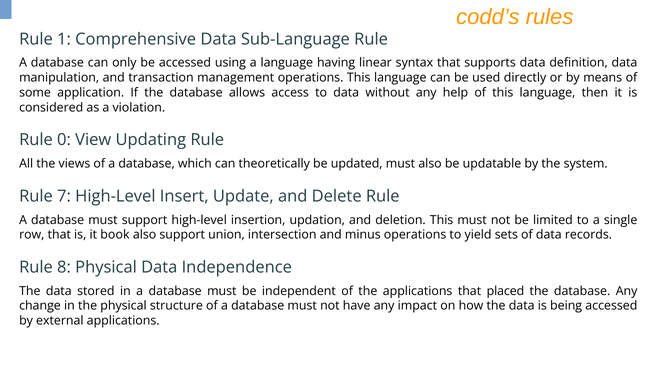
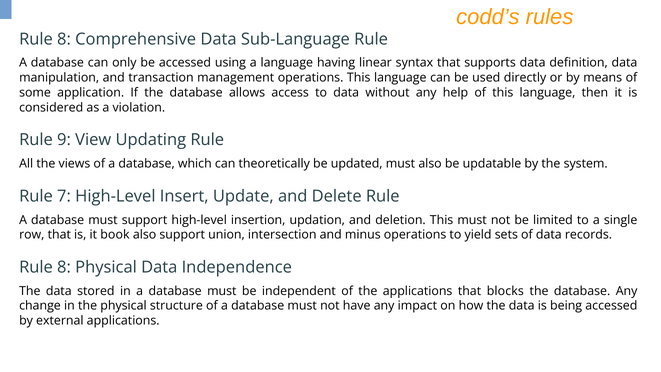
1: 1 -> 8 (64, 39)
0: 0 -> 9 (64, 140)
placed: placed -> blocks (505, 291)
